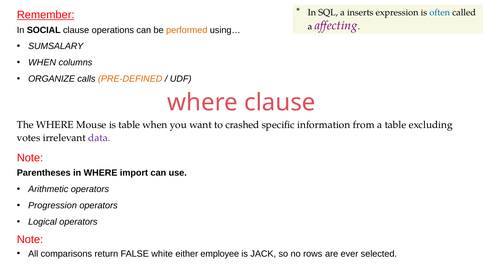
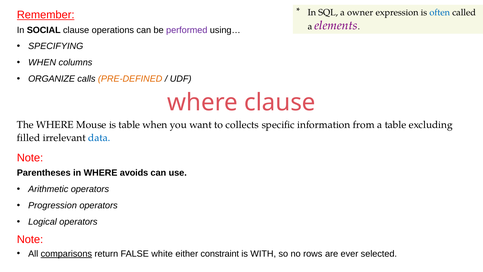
inserts: inserts -> owner (360, 13)
affecting: affecting -> elements (336, 26)
performed colour: orange -> purple (187, 30)
SUMSALARY: SUMSALARY -> SPECIFYING (56, 46)
crashed: crashed -> collects (242, 125)
votes: votes -> filled (29, 138)
data colour: purple -> blue (99, 138)
import: import -> avoids (134, 173)
comparisons underline: none -> present (66, 254)
employee: employee -> constraint (220, 254)
JACK: JACK -> WITH (263, 254)
